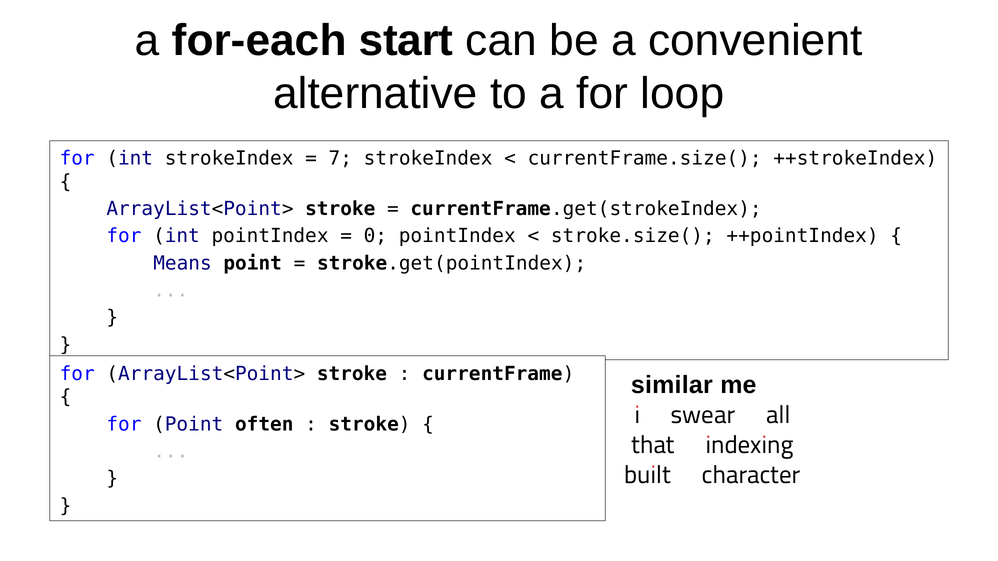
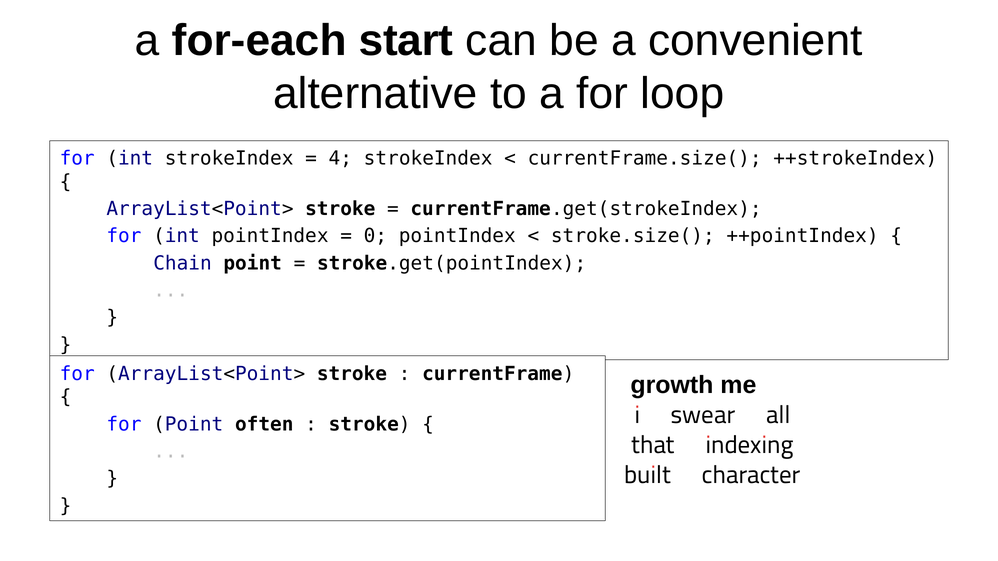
7: 7 -> 4 (340, 159)
Means: Means -> Chain (183, 263)
similar: similar -> growth (672, 385)
